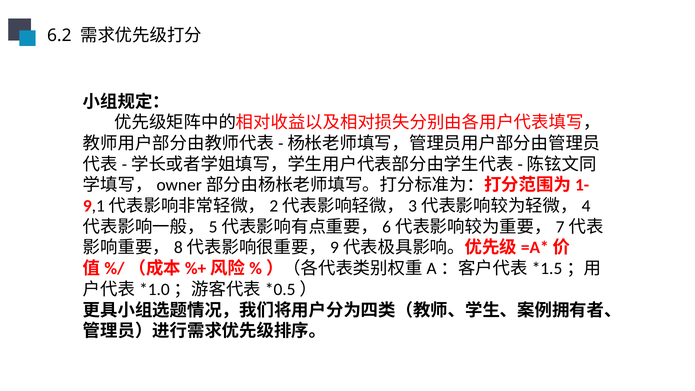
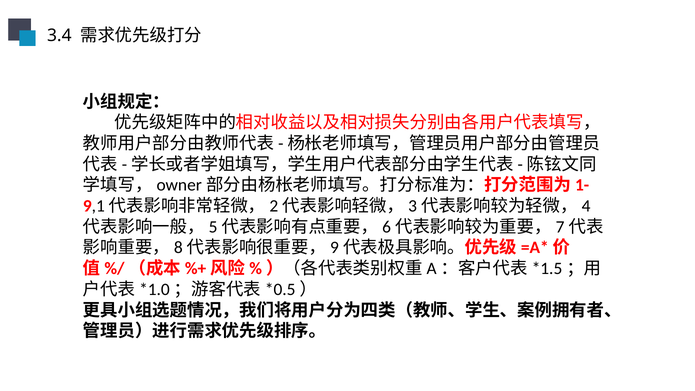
6.2: 6.2 -> 3.4 (59, 35)
